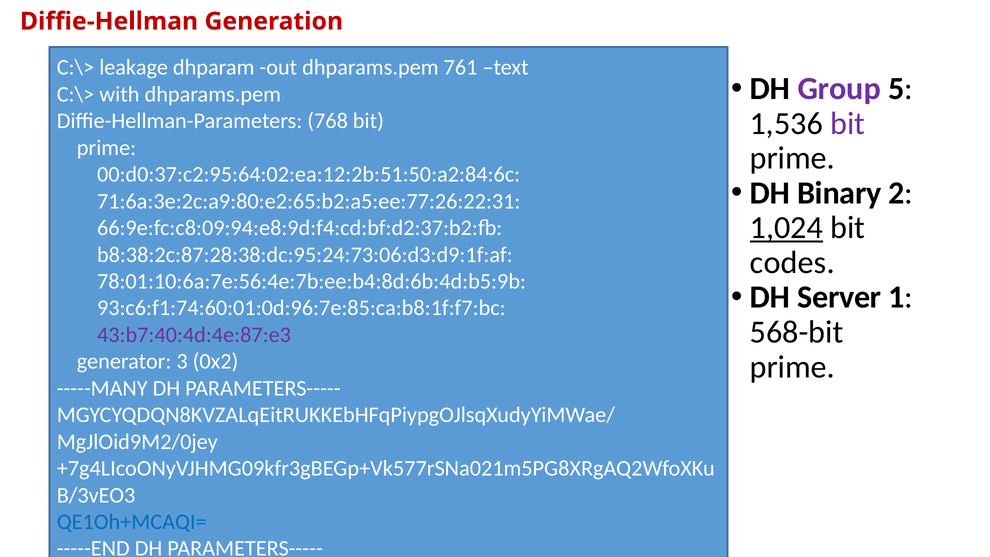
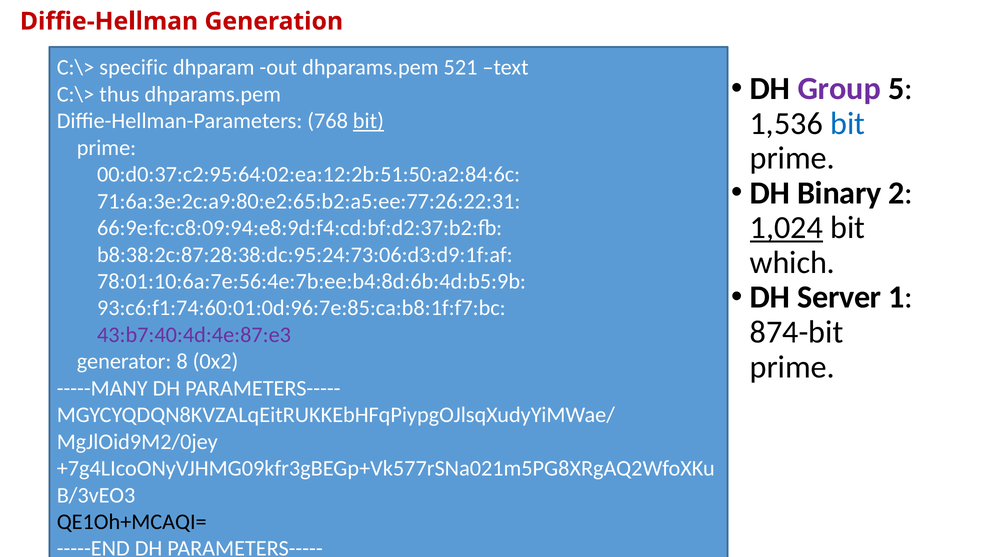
leakage: leakage -> specific (134, 68)
761: 761 -> 521 (461, 68)
with: with -> thus (119, 94)
bit colour: purple -> blue (848, 123)
bit underline: none -> present (368, 121)
codes: codes -> which (792, 263)
568-bit: 568-bit -> 874-bit (797, 332)
3: 3 -> 8 (182, 361)
QE1Oh+MCAQI= colour: blue -> black (132, 522)
